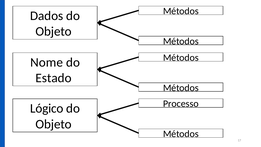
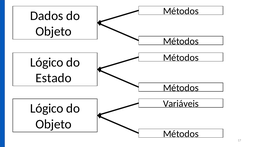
Nome: Nome -> Lógico (47, 62)
Processo: Processo -> Variáveis (181, 104)
